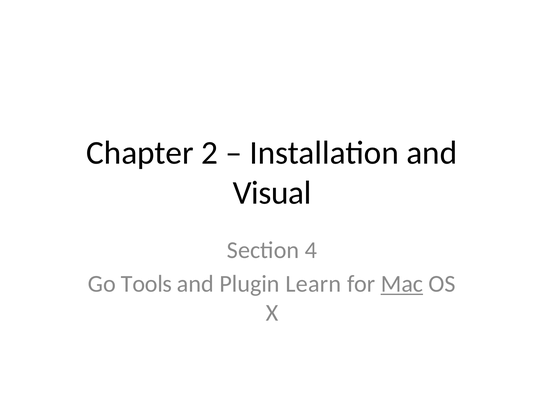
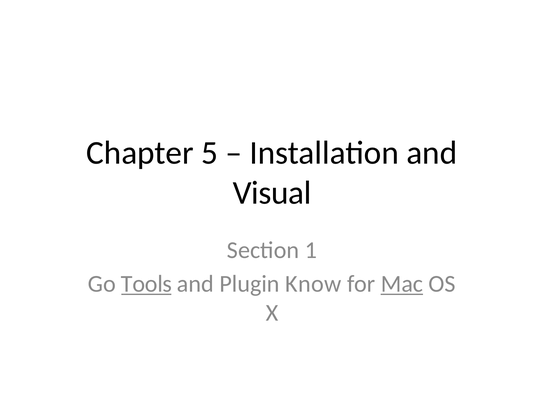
2: 2 -> 5 (209, 153)
4: 4 -> 1 (311, 250)
Tools underline: none -> present (146, 284)
Learn: Learn -> Know (313, 284)
